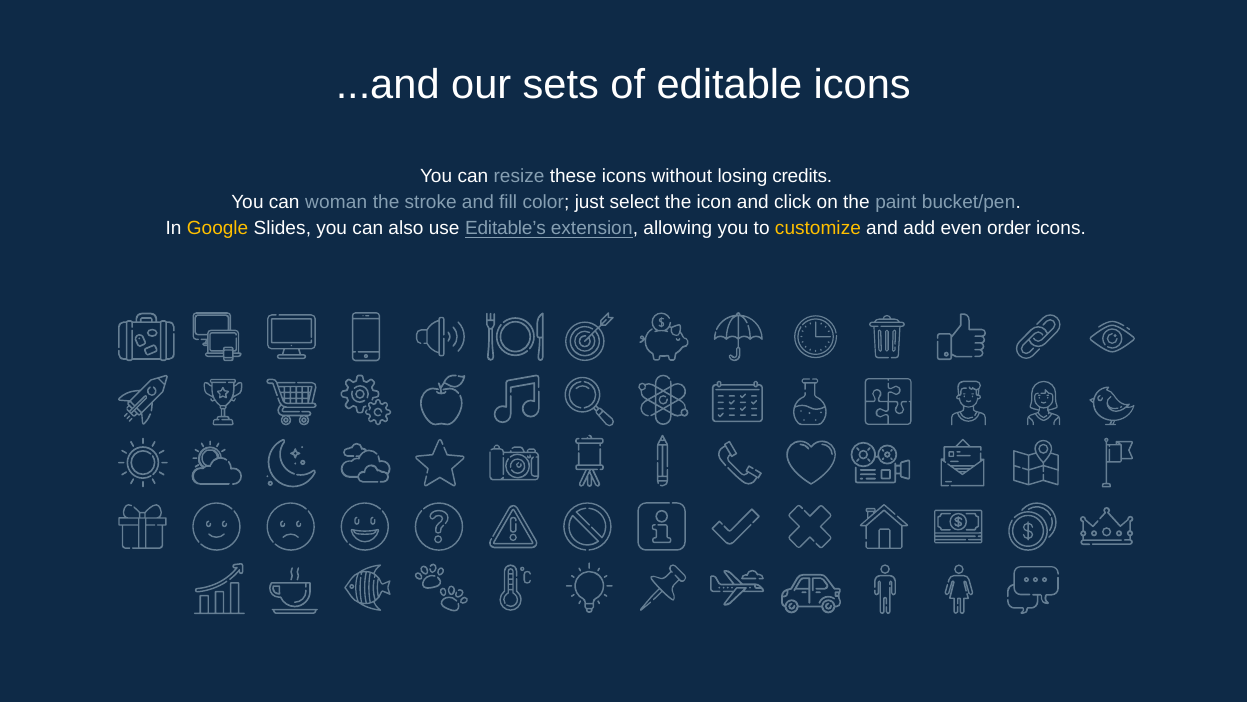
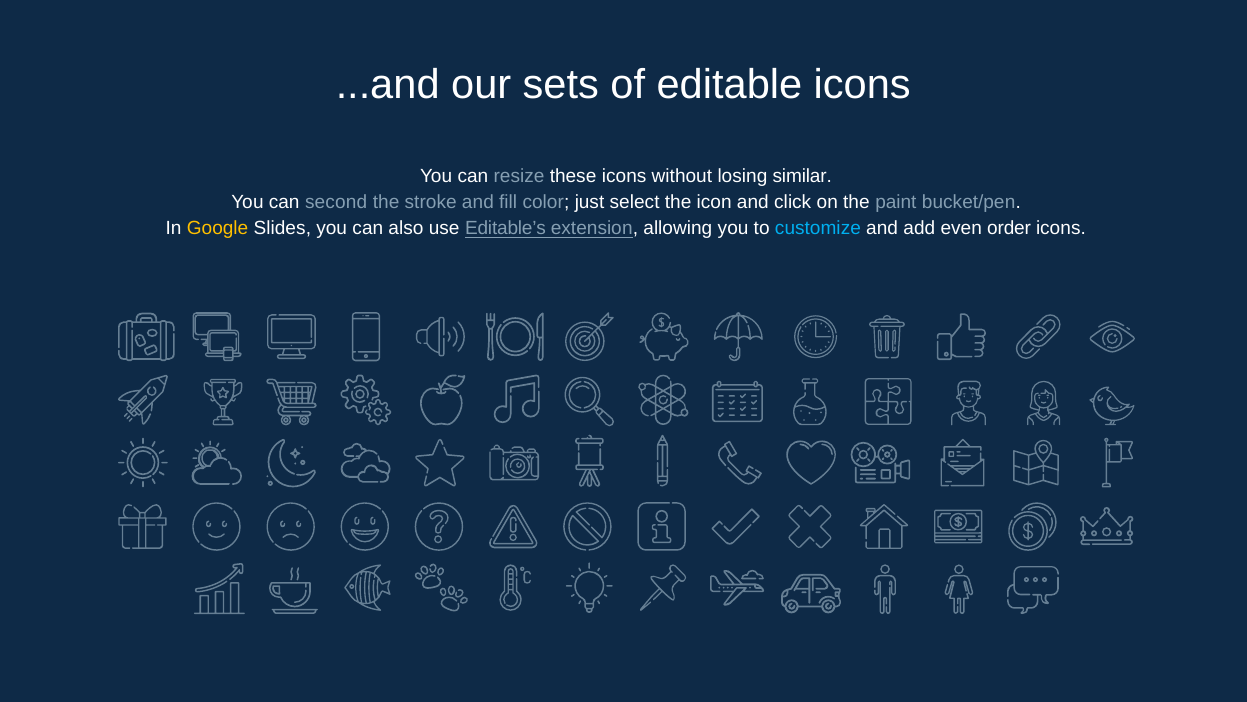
credits: credits -> similar (802, 176)
woman: woman -> second (336, 202)
customize colour: yellow -> light blue (818, 229)
